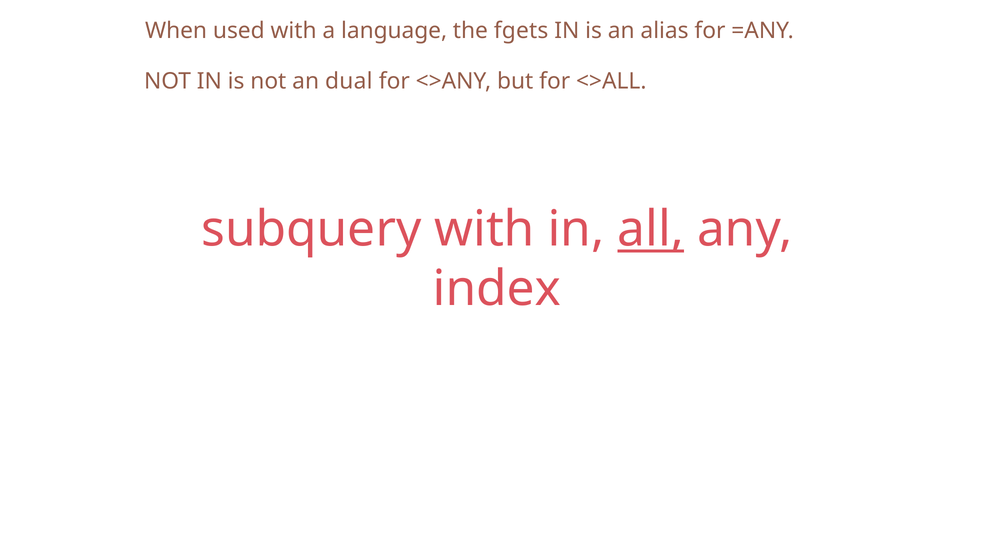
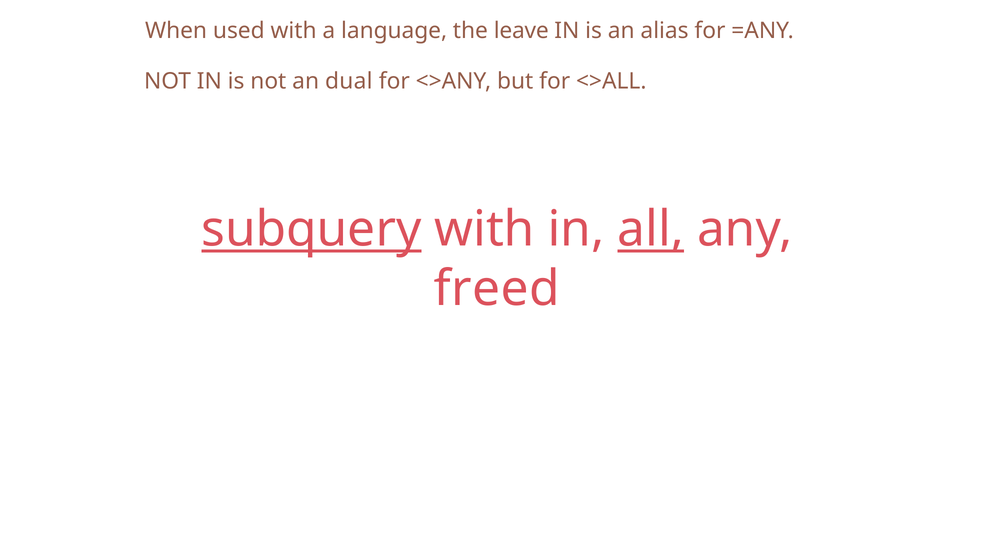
fgets: fgets -> leave (521, 31)
subquery underline: none -> present (311, 230)
index: index -> freed (497, 289)
